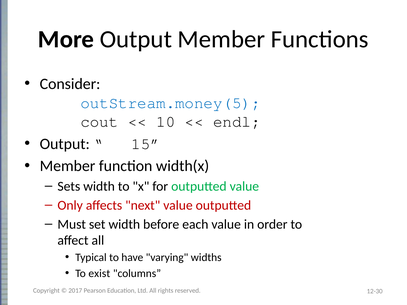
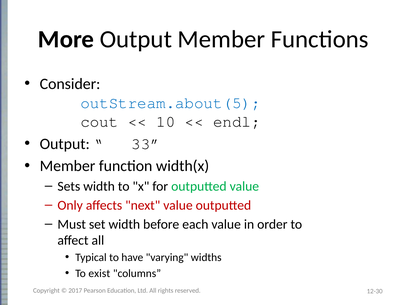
outStream.money(5: outStream.money(5 -> outStream.about(5 (170, 103)
15: 15 -> 33 (146, 144)
